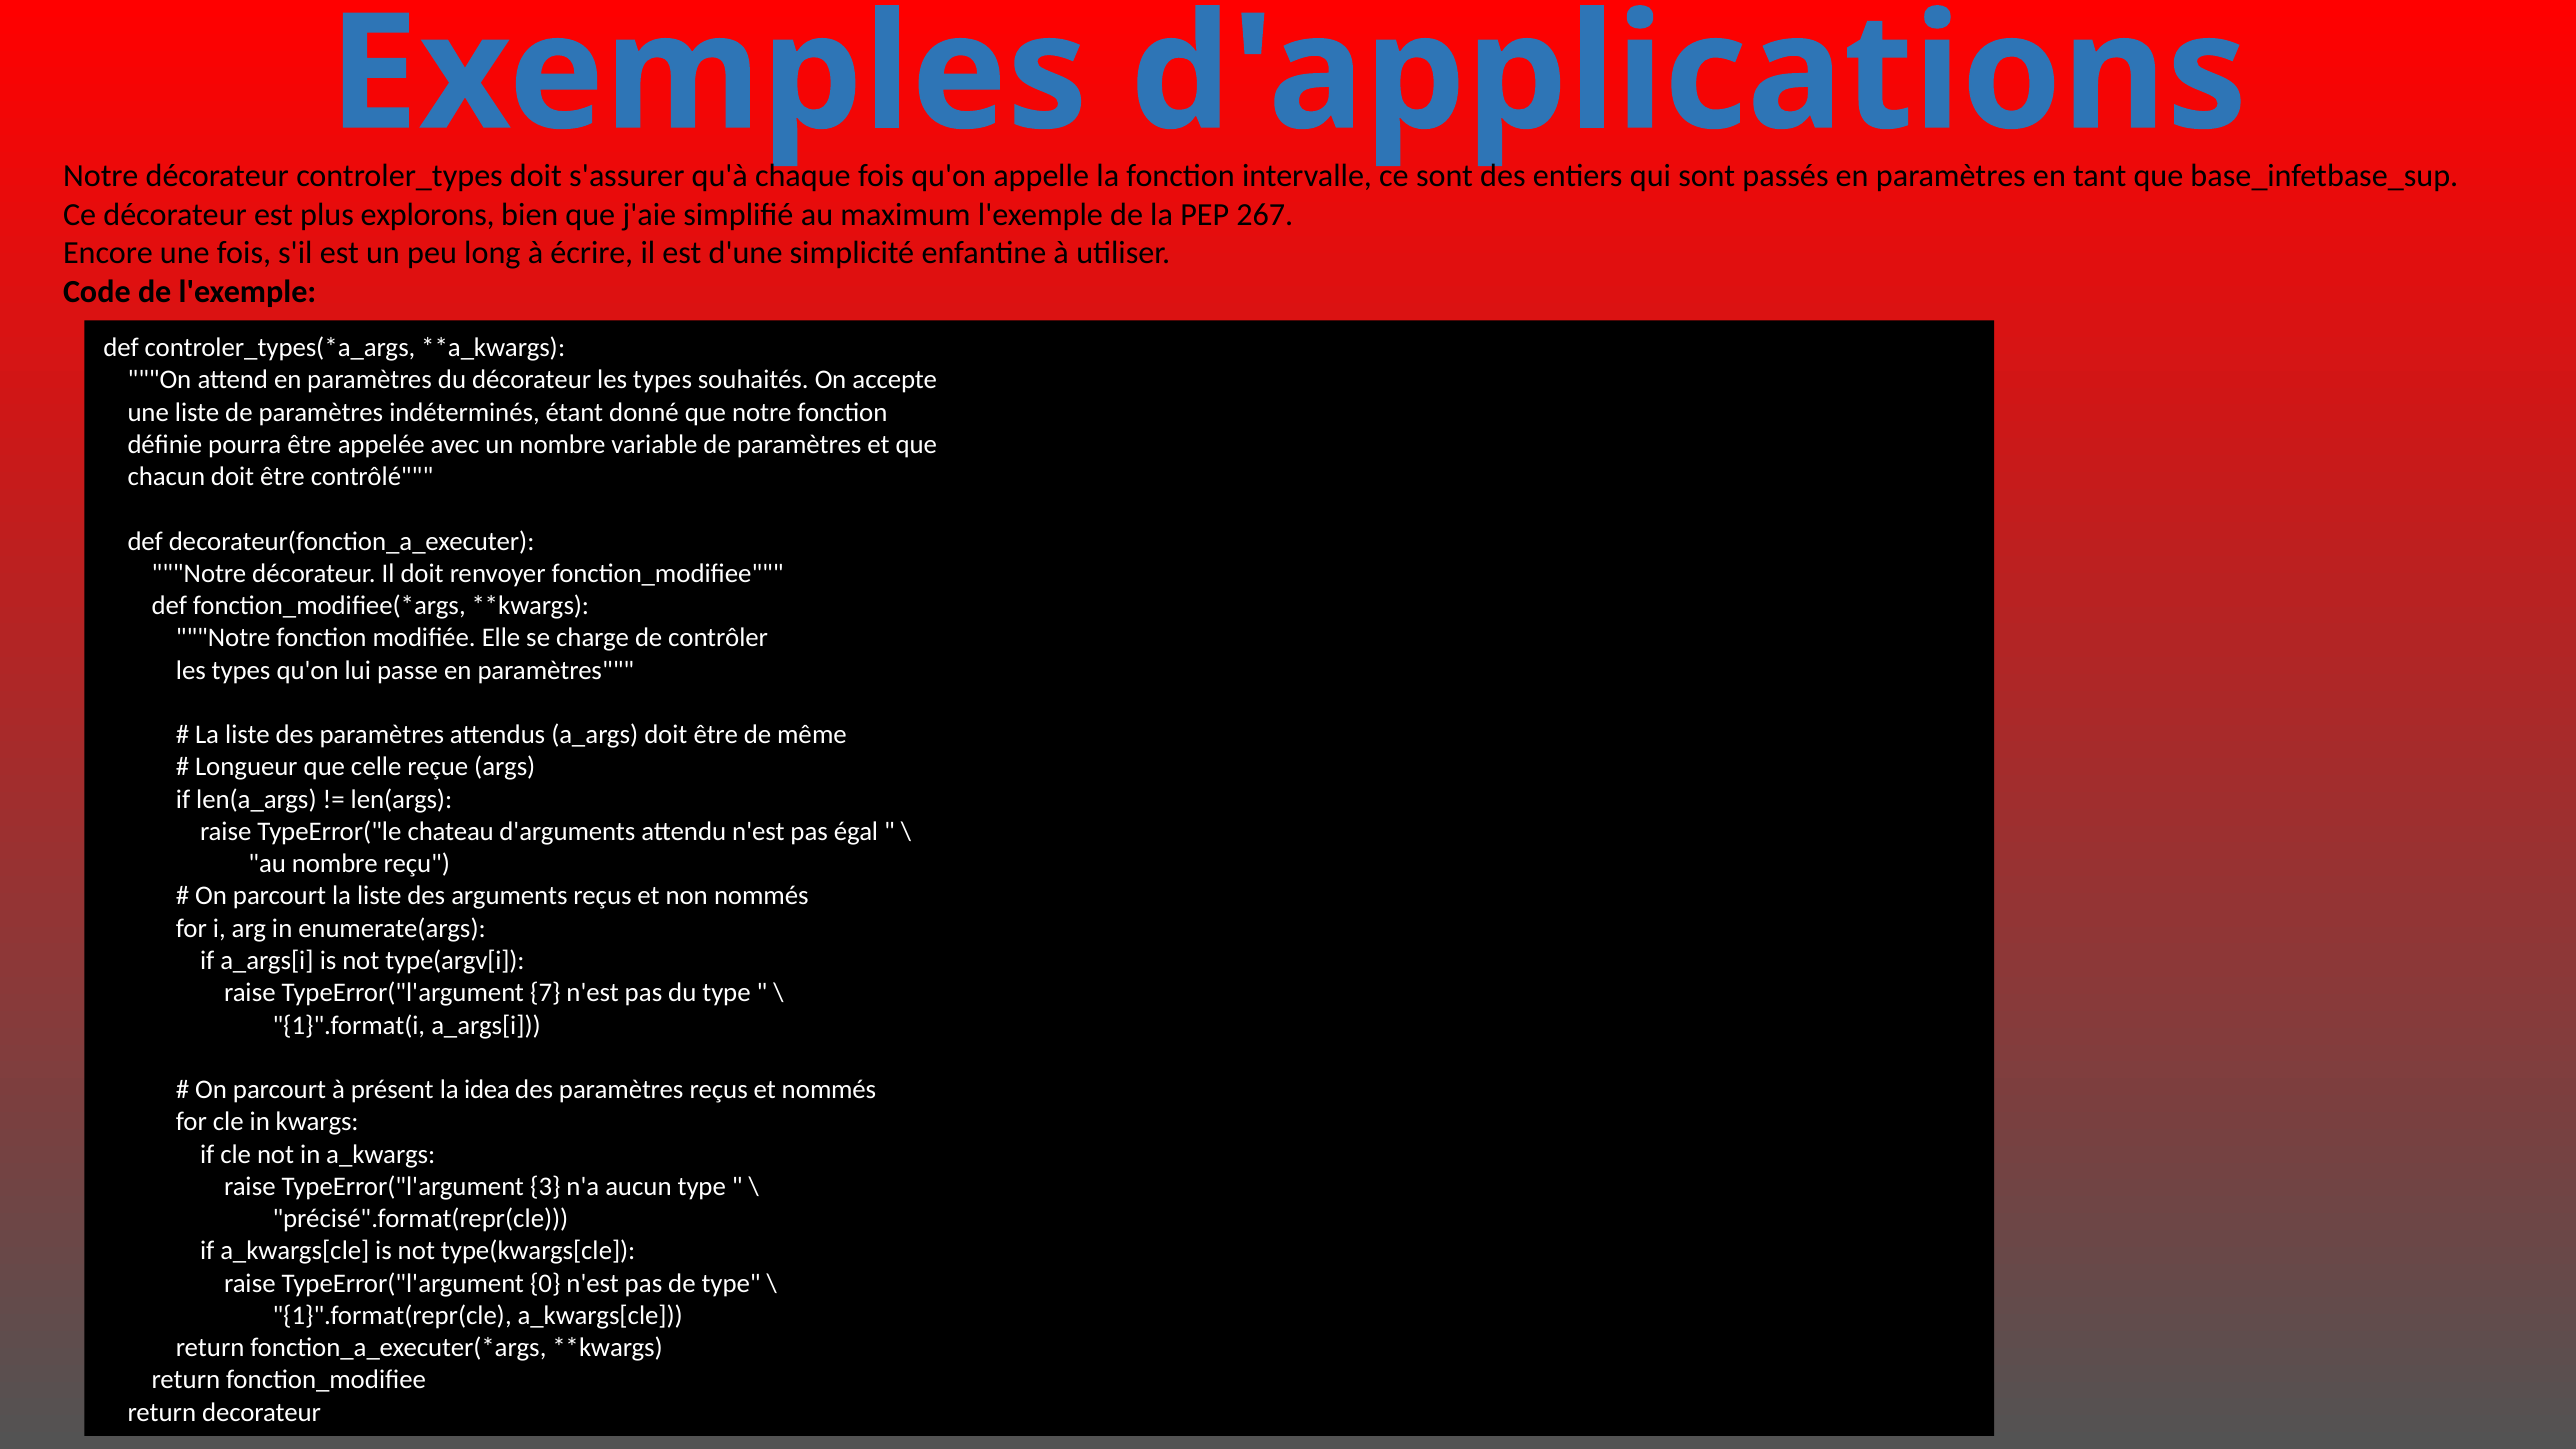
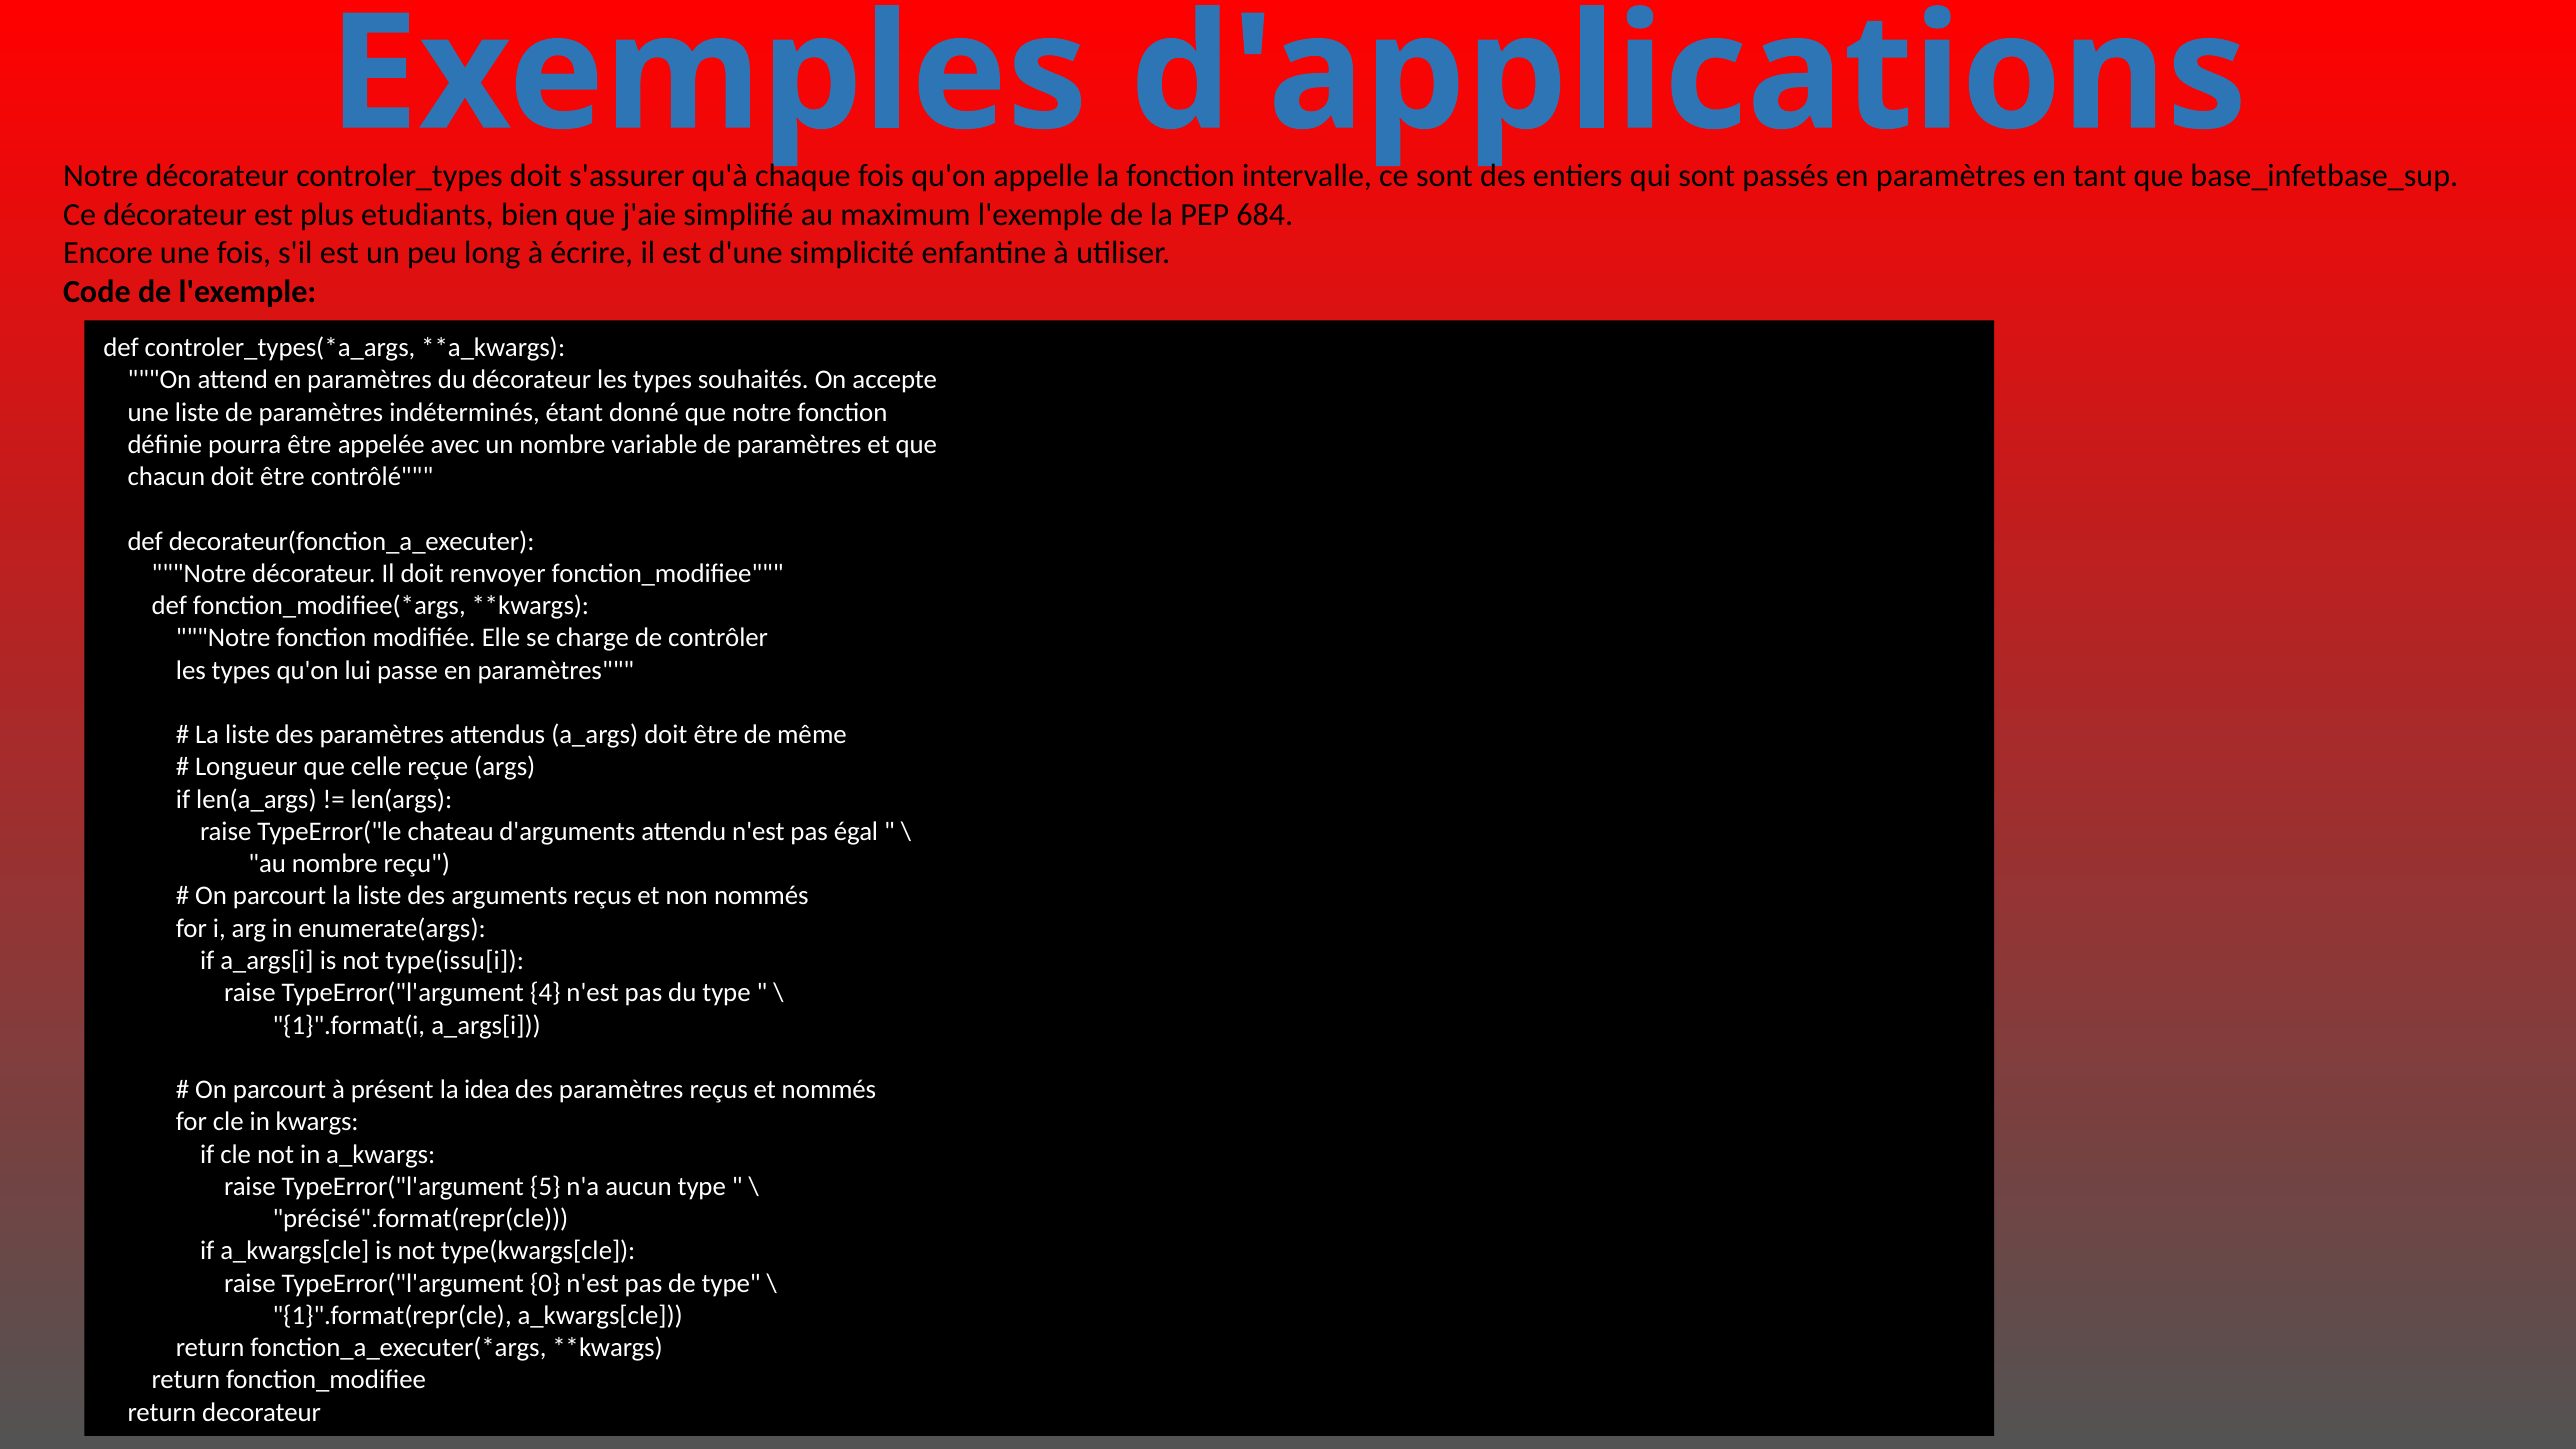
explorons: explorons -> etudiants (427, 215)
267: 267 -> 684 (1265, 215)
type(argv[i: type(argv[i -> type(issu[i (455, 961)
7: 7 -> 4 (545, 993)
3: 3 -> 5 (545, 1186)
